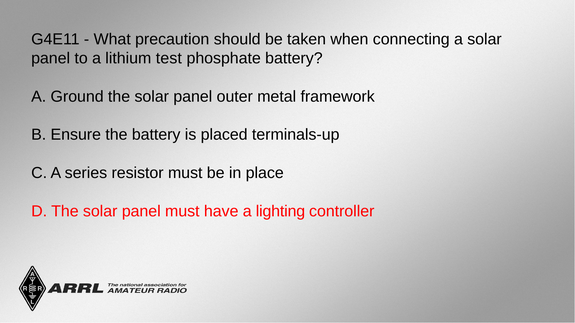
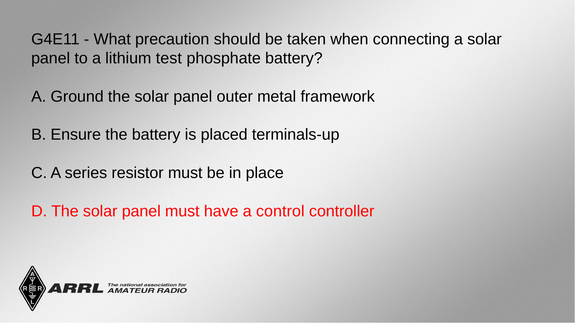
lighting: lighting -> control (280, 211)
